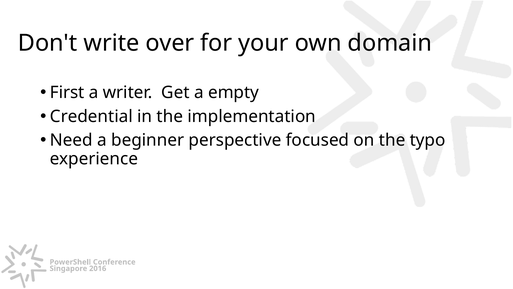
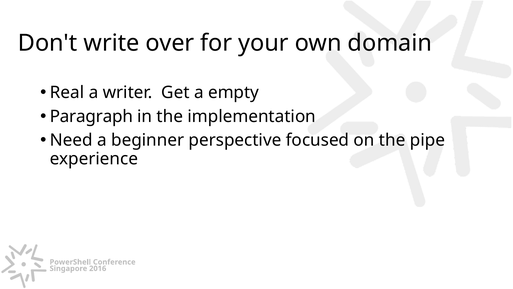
First: First -> Real (67, 92)
Credential: Credential -> Paragraph (91, 116)
typo: typo -> pipe (428, 140)
